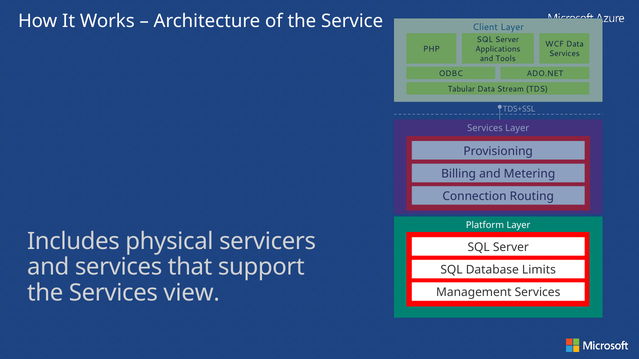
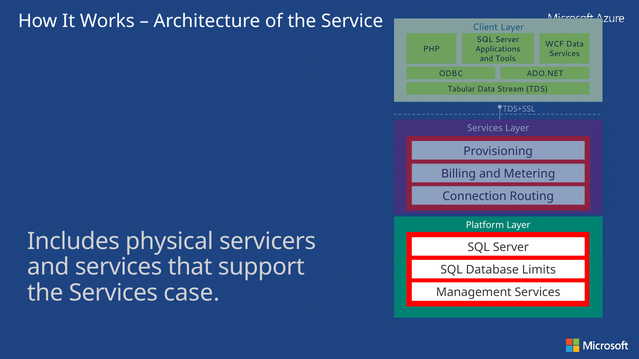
view: view -> case (192, 293)
